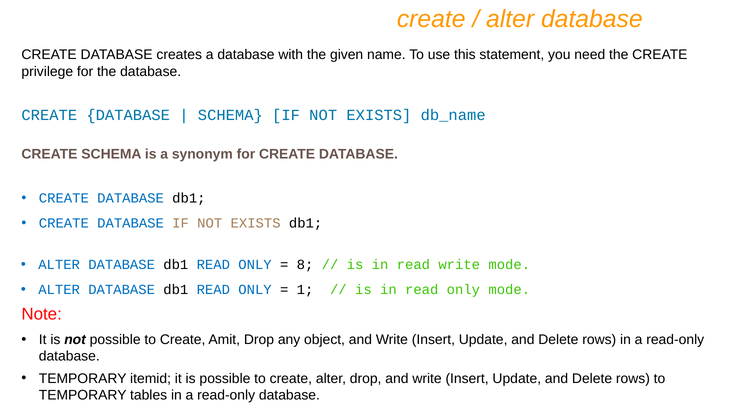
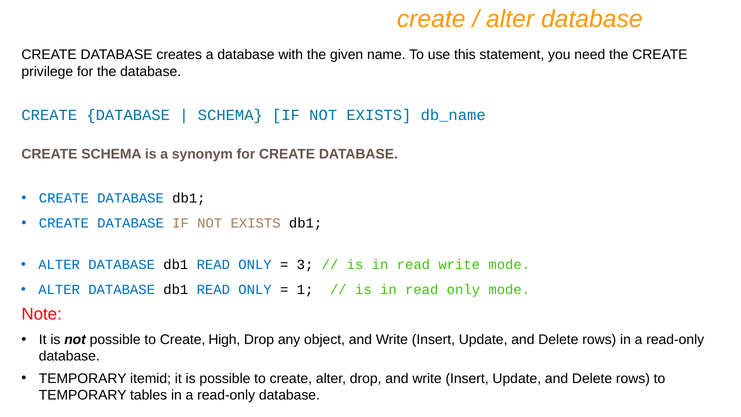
8: 8 -> 3 (305, 265)
Amit: Amit -> High (224, 340)
